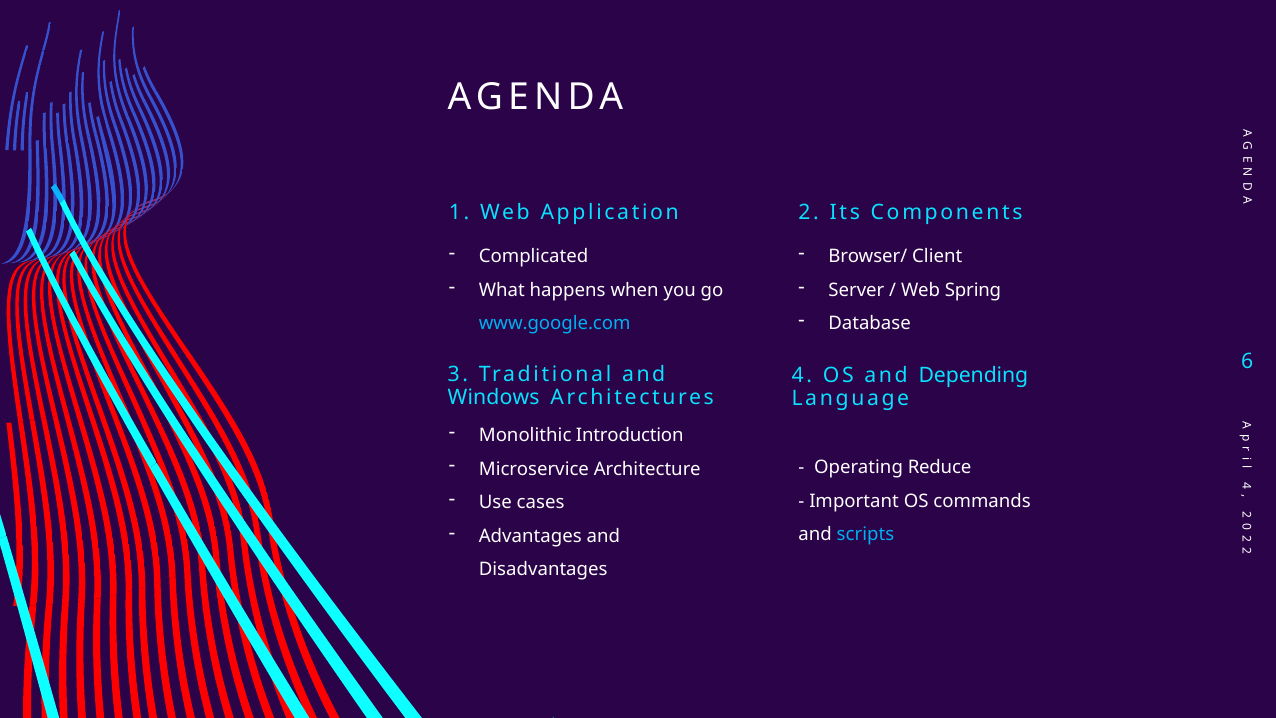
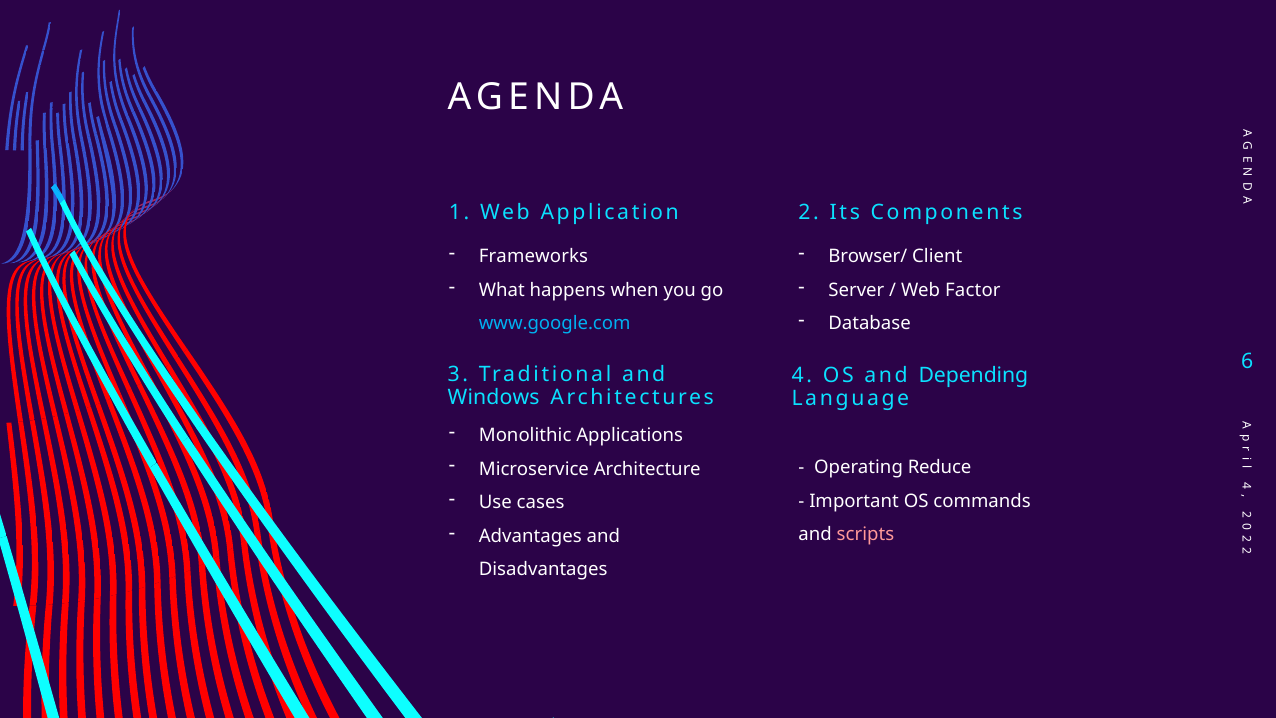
Complicated: Complicated -> Frameworks (533, 256)
Spring: Spring -> Factor (973, 290)
Introduction: Introduction -> Applications (630, 435)
scripts colour: light blue -> pink (865, 534)
